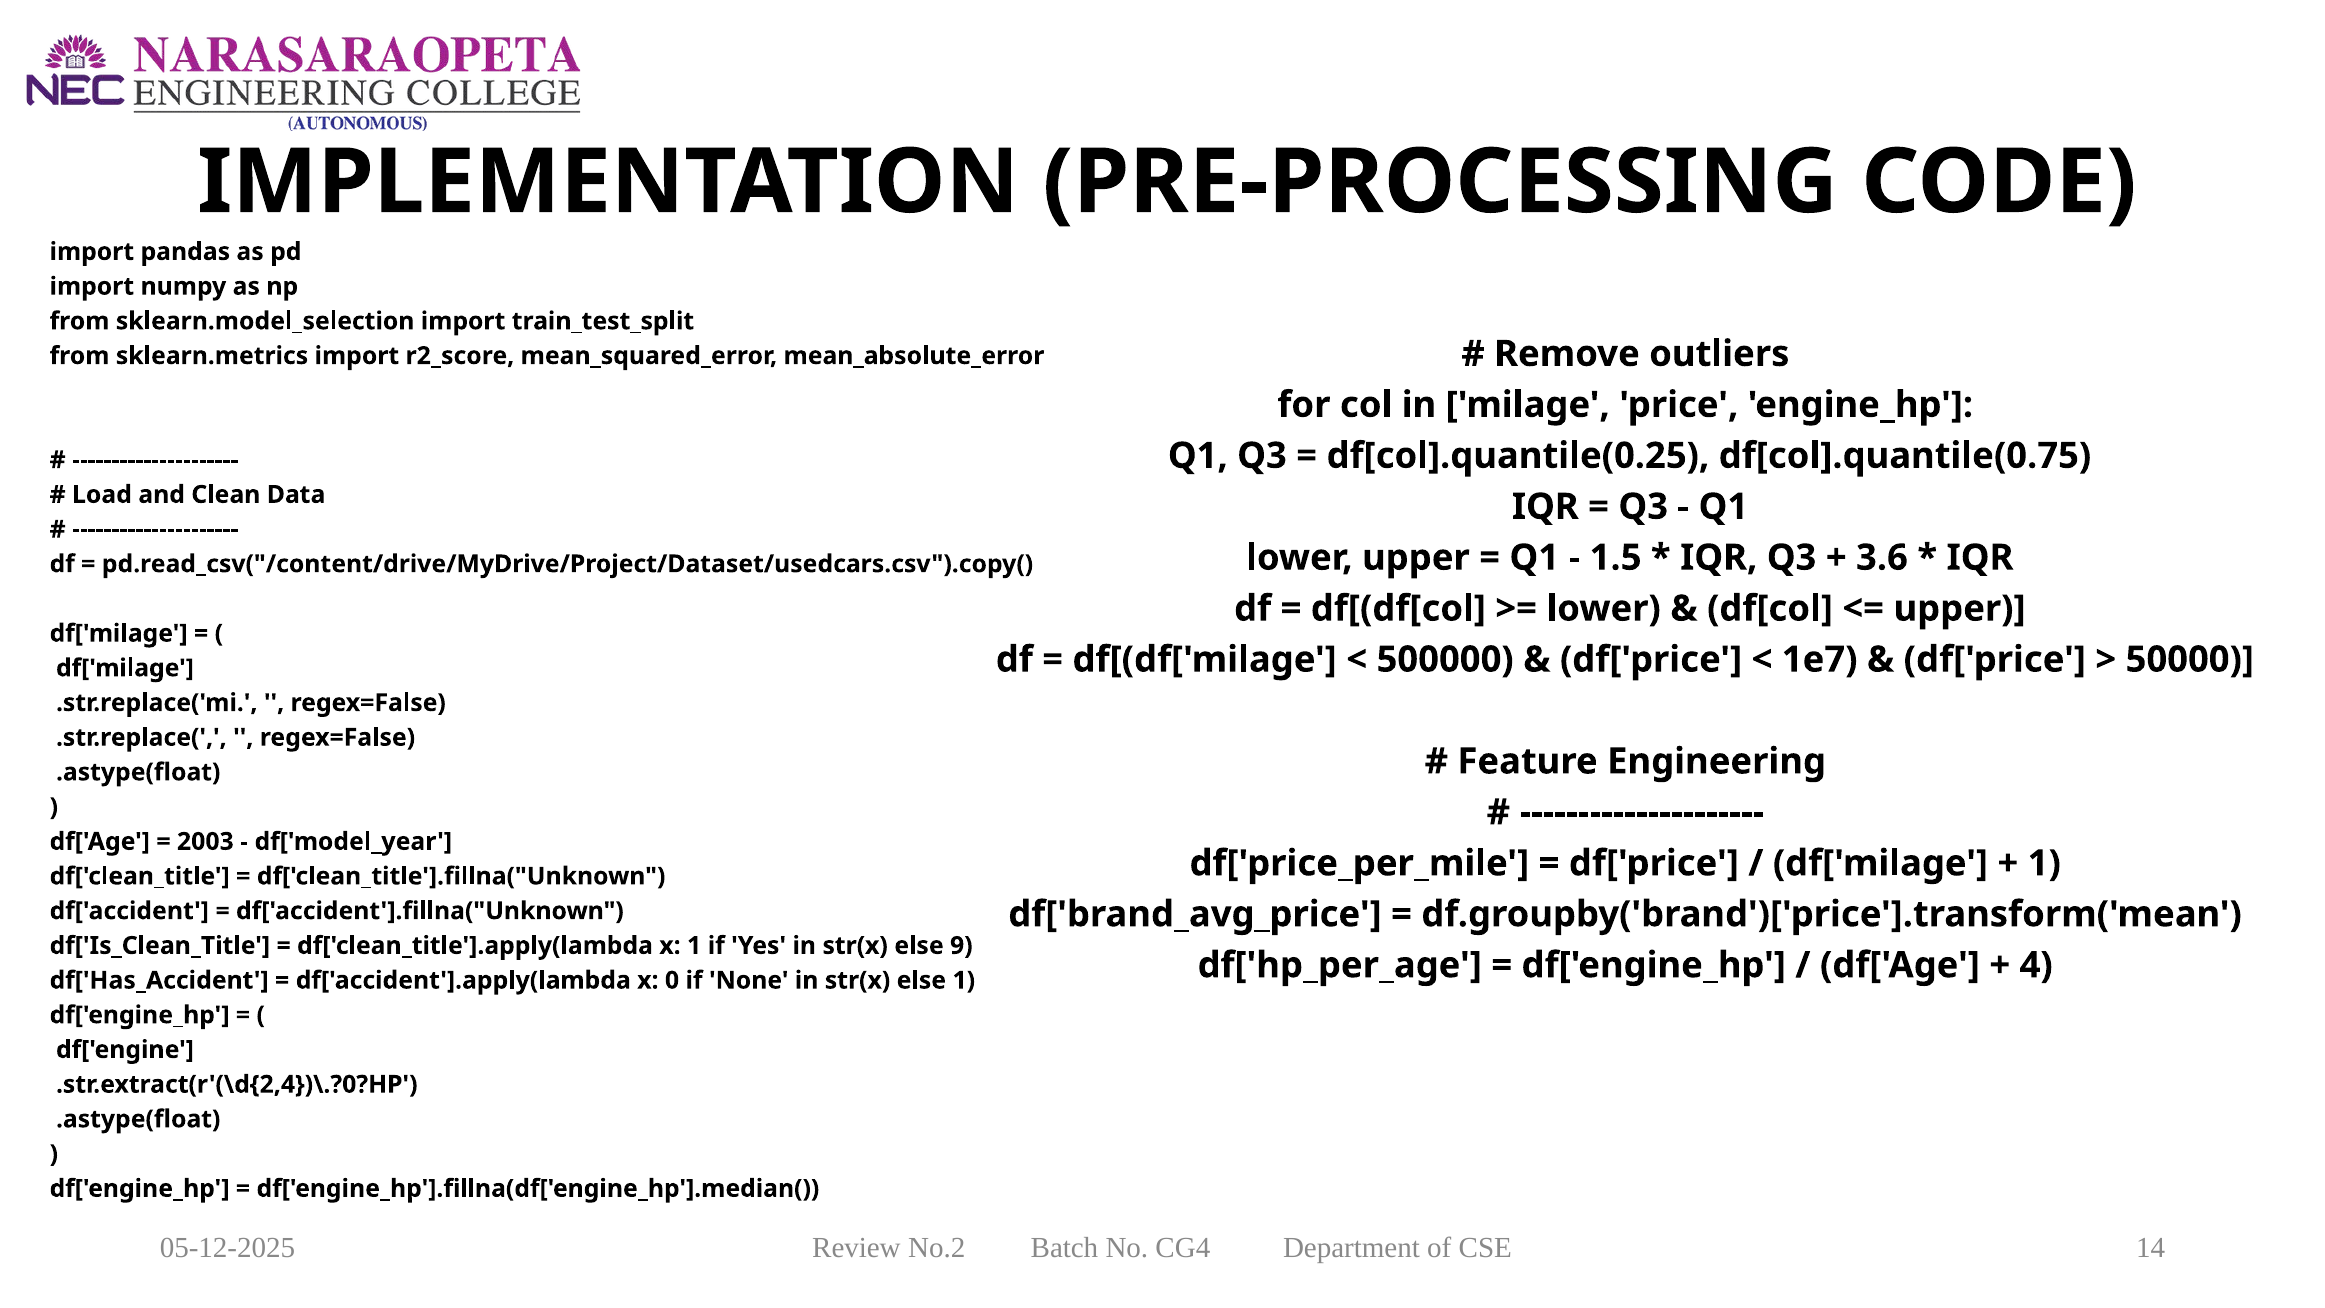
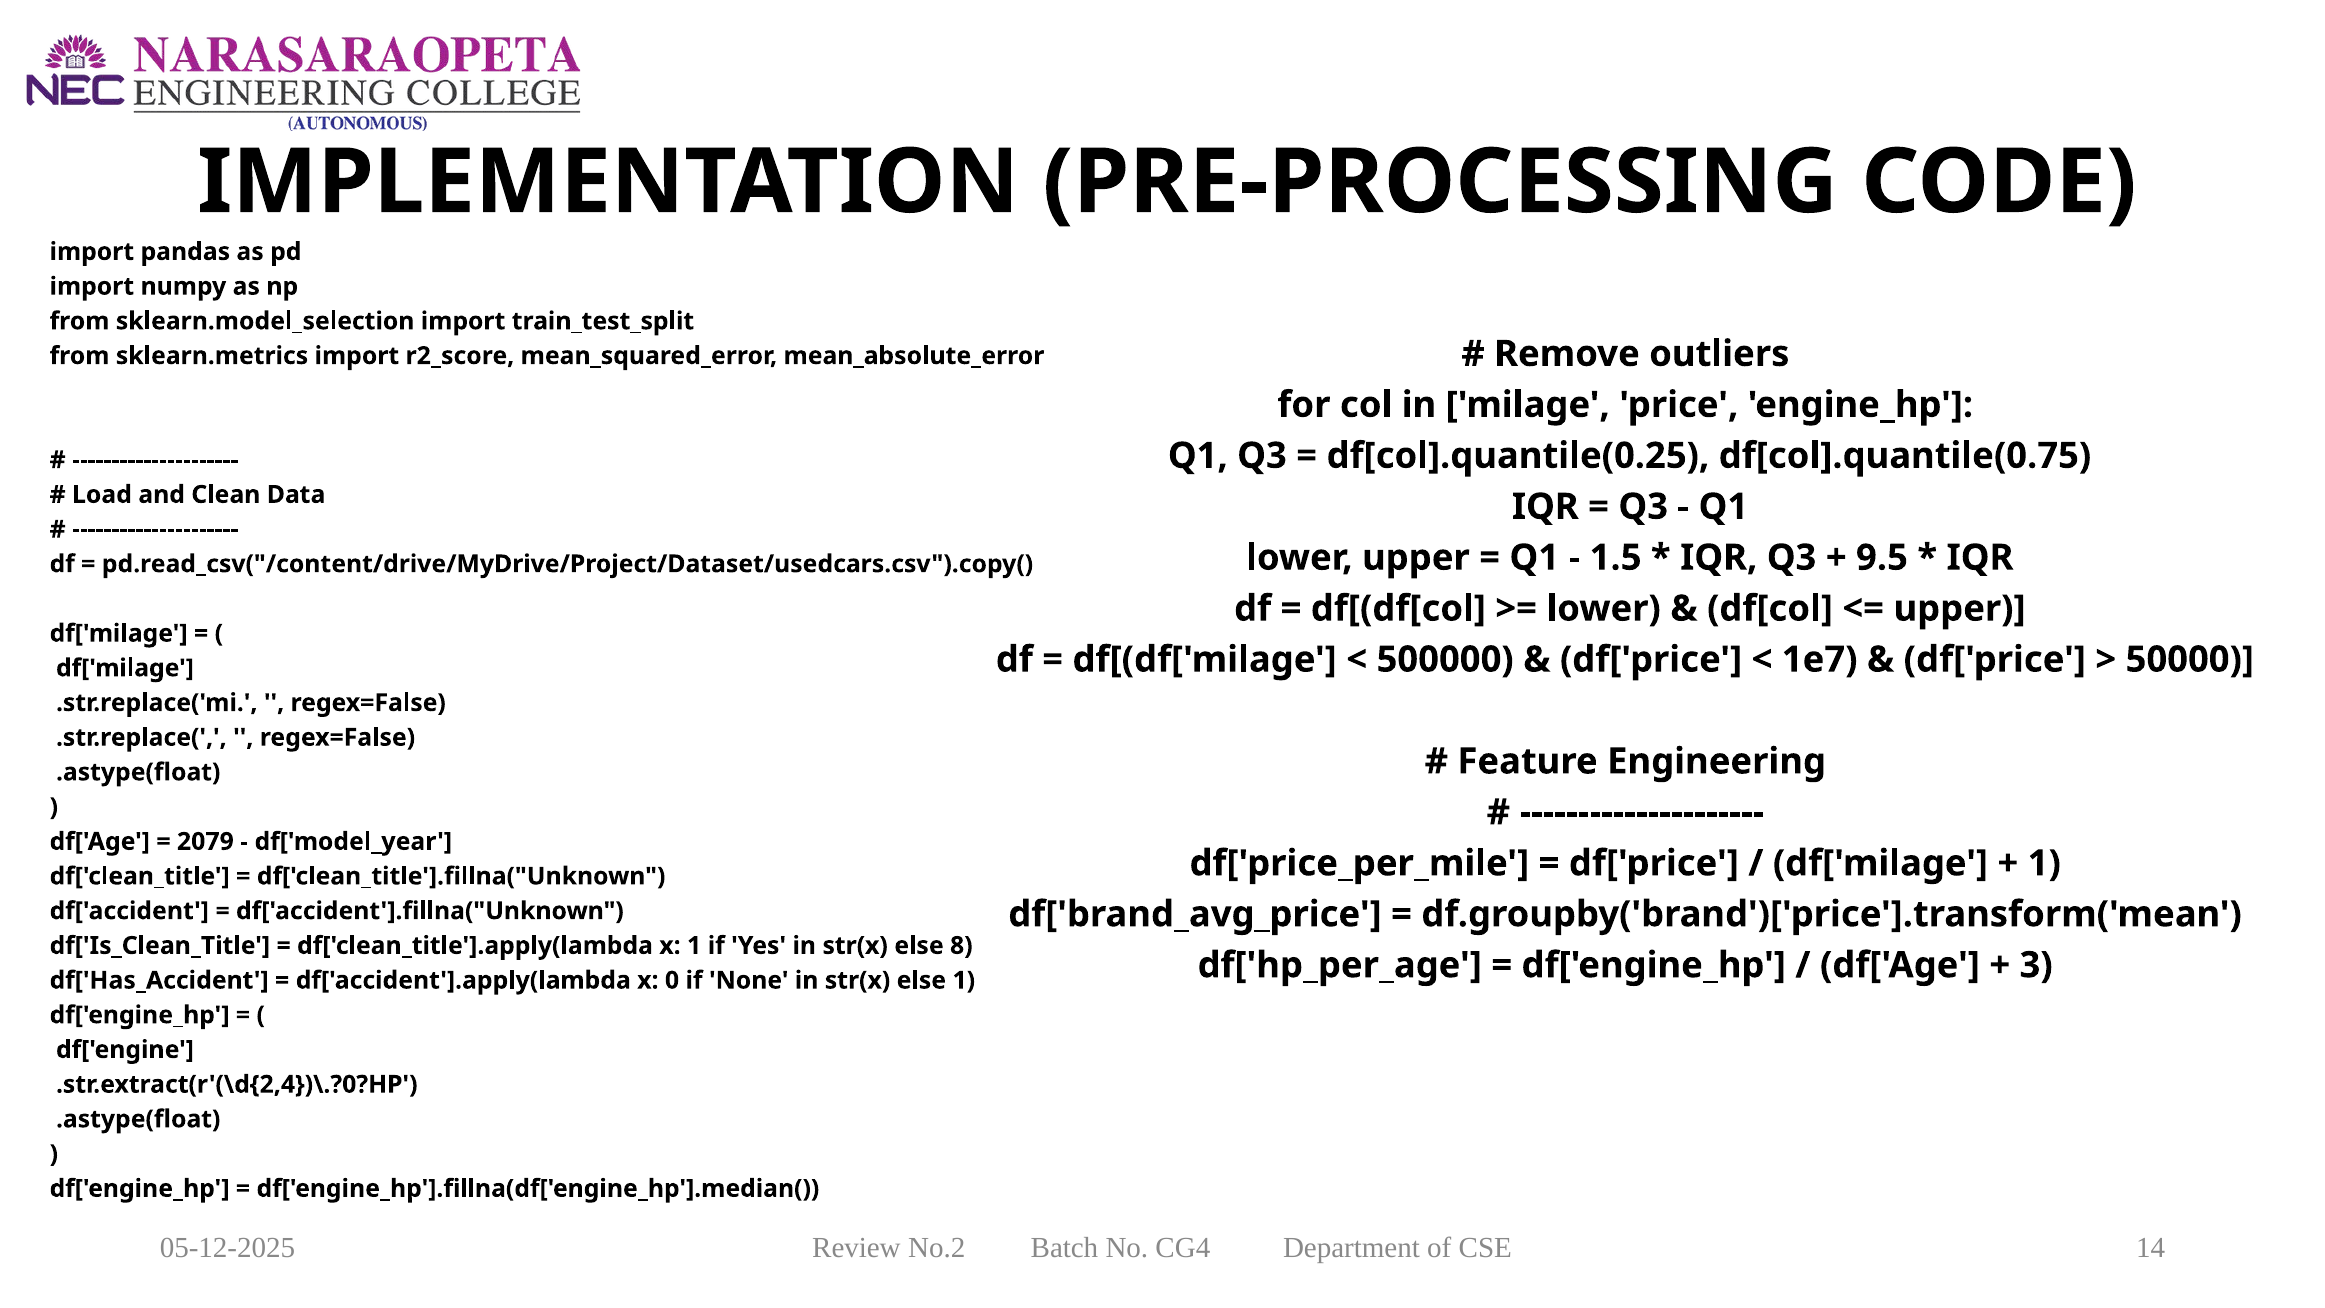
3.6: 3.6 -> 9.5 (1882, 558)
2003: 2003 -> 2079 (205, 841)
9: 9 -> 8 (961, 946)
4: 4 -> 3 (2036, 965)
